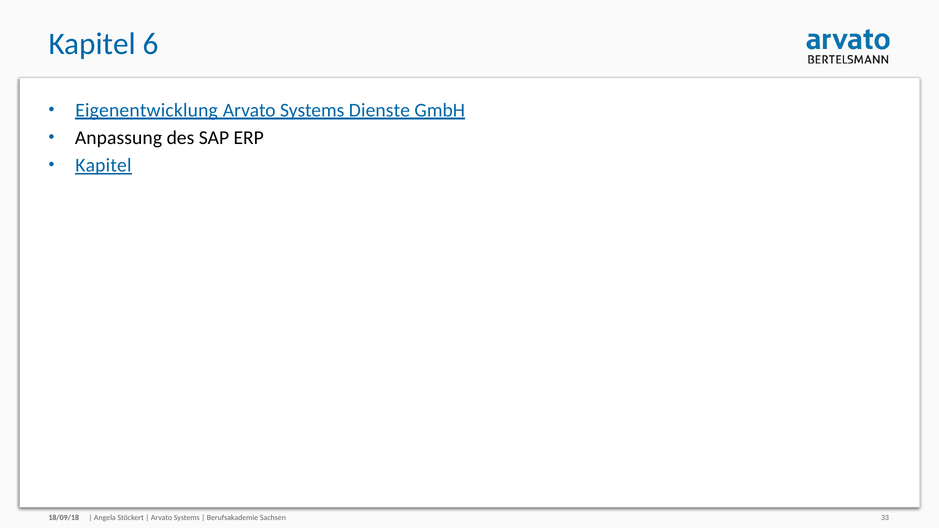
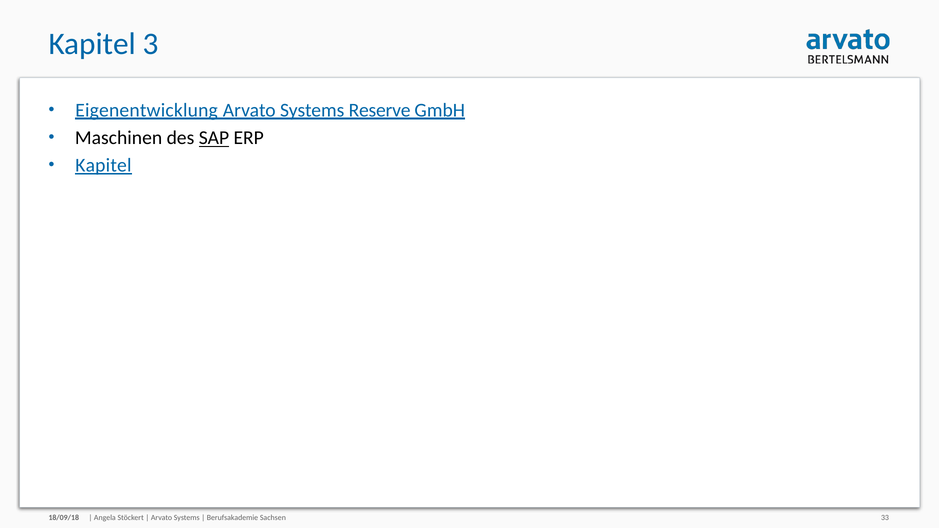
6: 6 -> 3 (151, 44)
Dienste: Dienste -> Reserve (380, 110)
Anpassung: Anpassung -> Maschinen (119, 138)
SAP underline: none -> present (214, 138)
